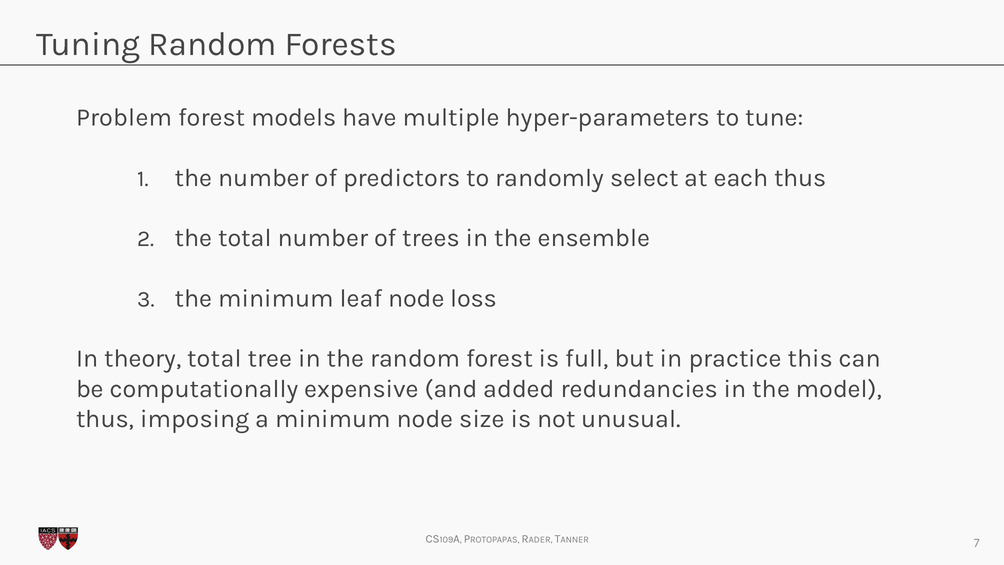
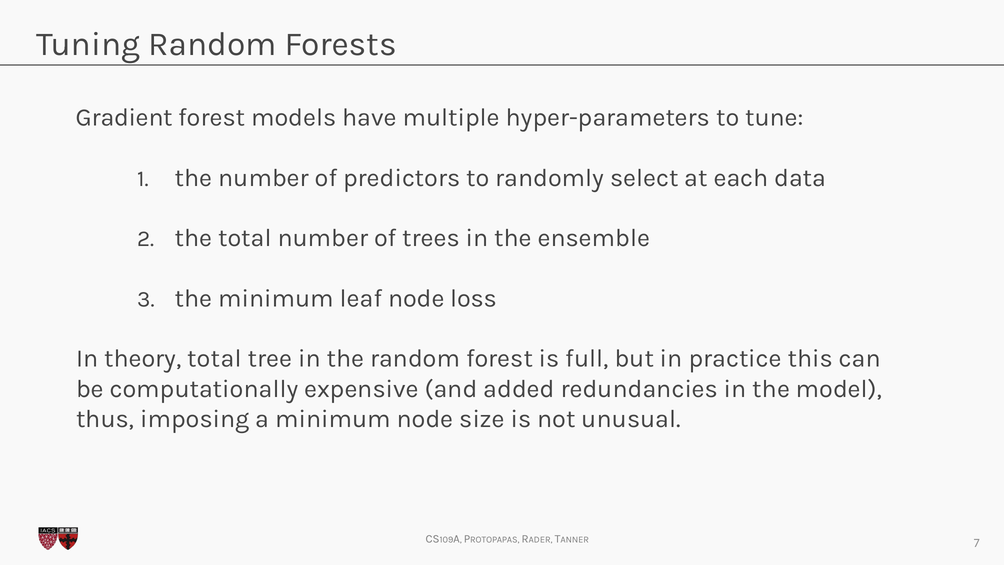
Problem: Problem -> Gradient (124, 118)
each thus: thus -> data (800, 178)
